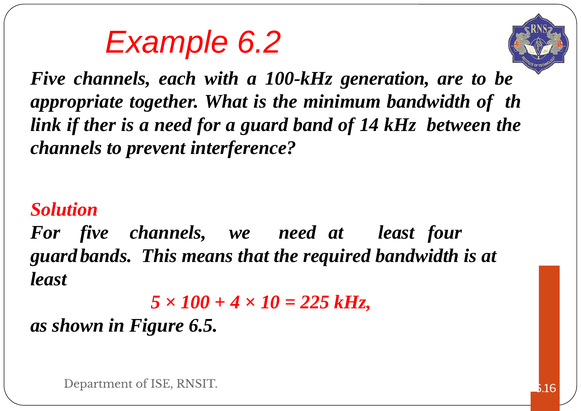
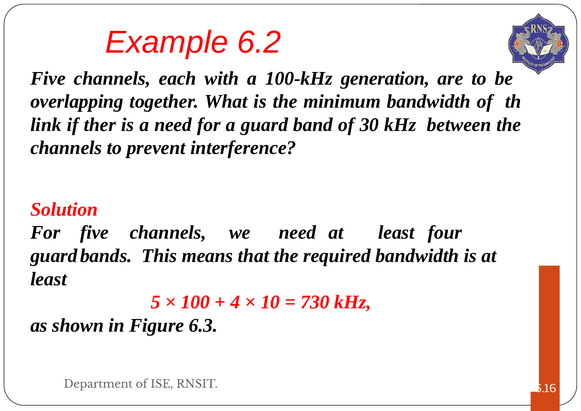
appropriate: appropriate -> overlapping (77, 101)
14: 14 -> 30 (369, 125)
225: 225 -> 730 (315, 302)
6.5: 6.5 -> 6.3 (203, 325)
